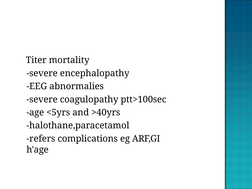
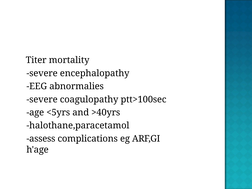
refers: refers -> assess (41, 139)
